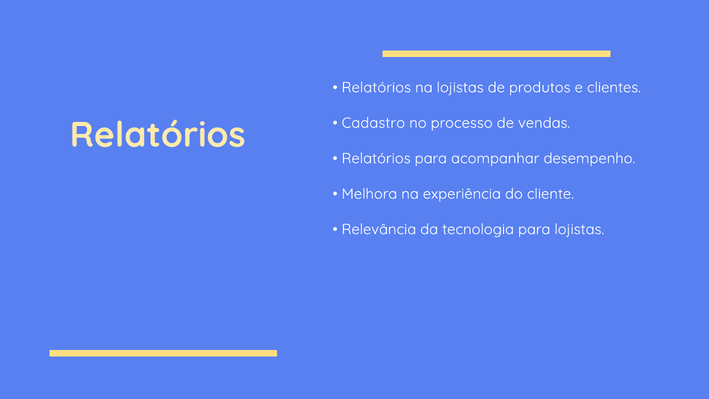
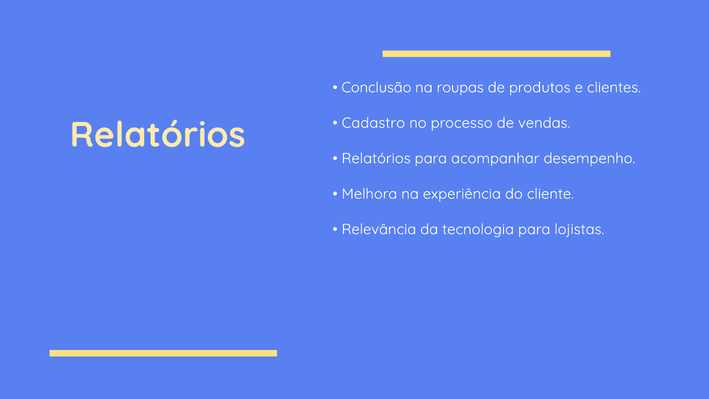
Relatórios: Relatórios -> Conclusão (376, 87)
na lojistas: lojistas -> roupas (460, 87)
